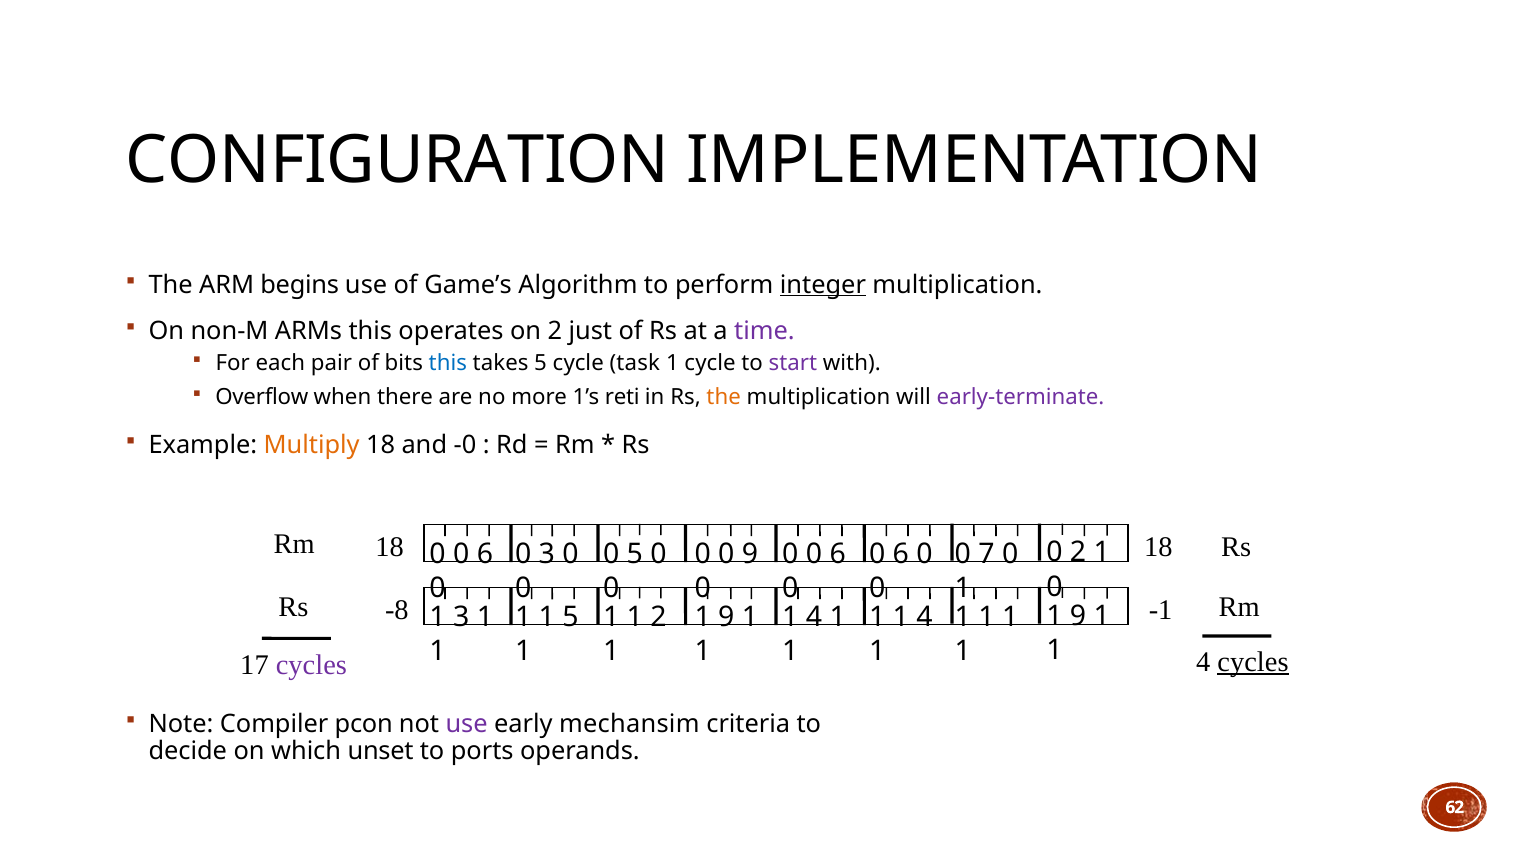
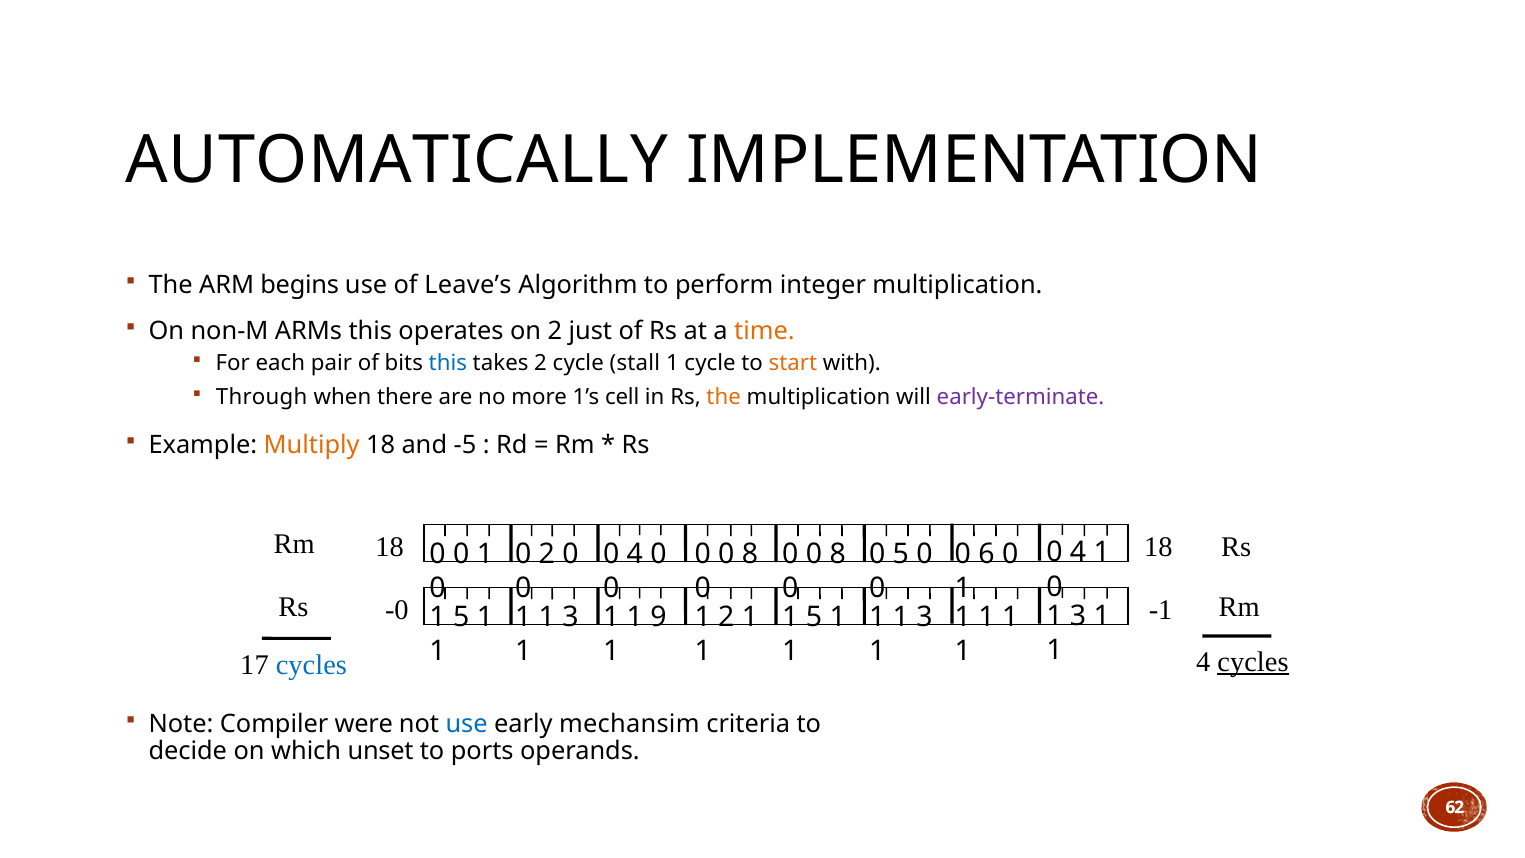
CONFIGURATION: CONFIGURATION -> AUTOMATICALLY (397, 161)
Game’s: Game’s -> Leave’s (468, 285)
integer underline: present -> none (823, 285)
time colour: purple -> orange (764, 331)
takes 5: 5 -> 2 (541, 363)
task: task -> stall (635, 363)
start colour: purple -> orange (793, 363)
Overflow: Overflow -> Through (262, 397)
reti: reti -> cell (622, 397)
-0: -0 -> -5 (465, 445)
2: 2 -> 4 (1078, 552)
6: 6 -> 1 (485, 554)
0 3: 3 -> 2 (547, 554)
5: 5 -> 4 (635, 554)
9: 9 -> 8 (750, 554)
6: 6 -> 8 (838, 554)
6: 6 -> 5 (901, 554)
7: 7 -> 6 (986, 554)
-8: -8 -> -0 (397, 610)
9: 9 -> 3 (1078, 615)
3: 3 -> 5 (461, 617)
5: 5 -> 3 (571, 617)
1 2: 2 -> 9 (659, 617)
9: 9 -> 2 (726, 617)
4: 4 -> 5 (814, 617)
4: 4 -> 3 (924, 617)
cycles colour: purple -> blue (311, 665)
pcon: pcon -> were (364, 724)
use colour: purple -> blue (467, 724)
